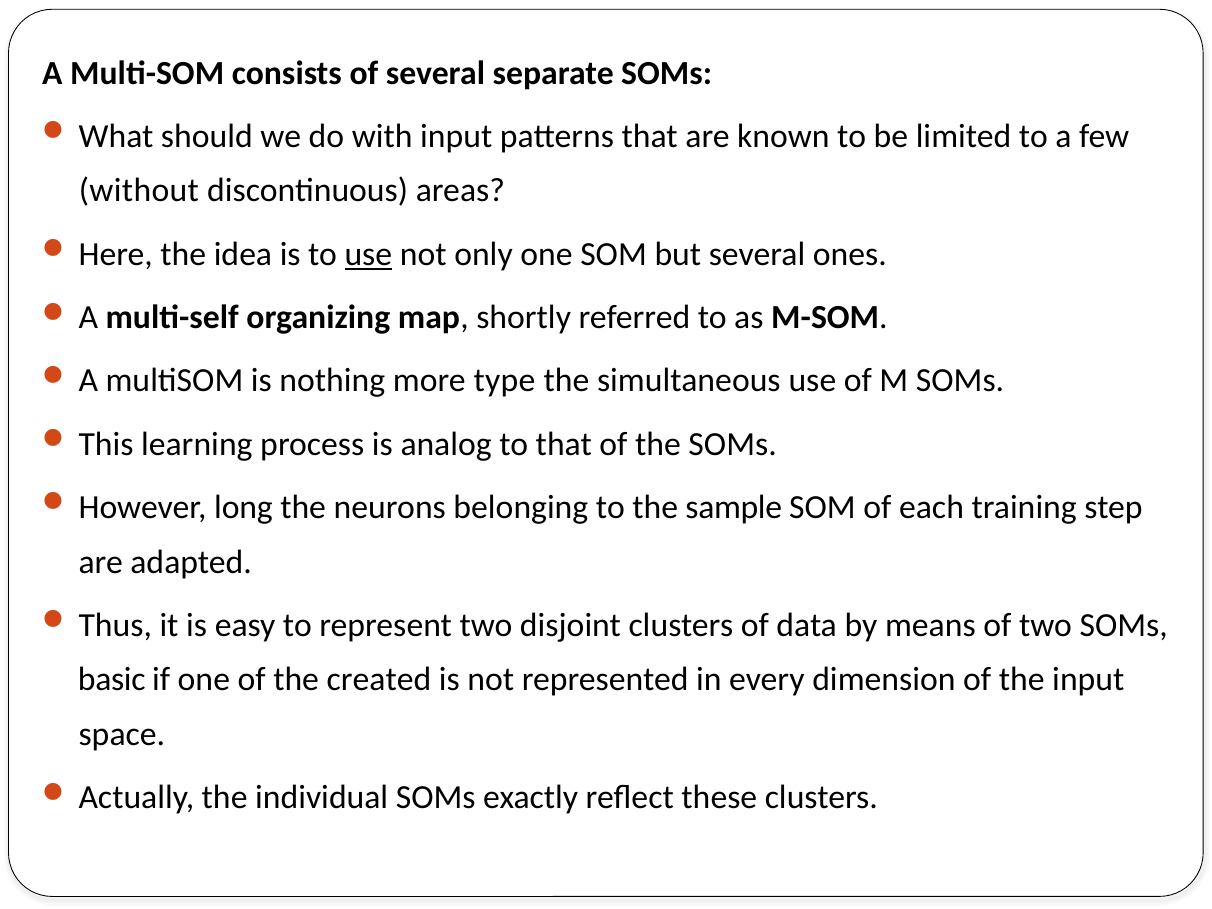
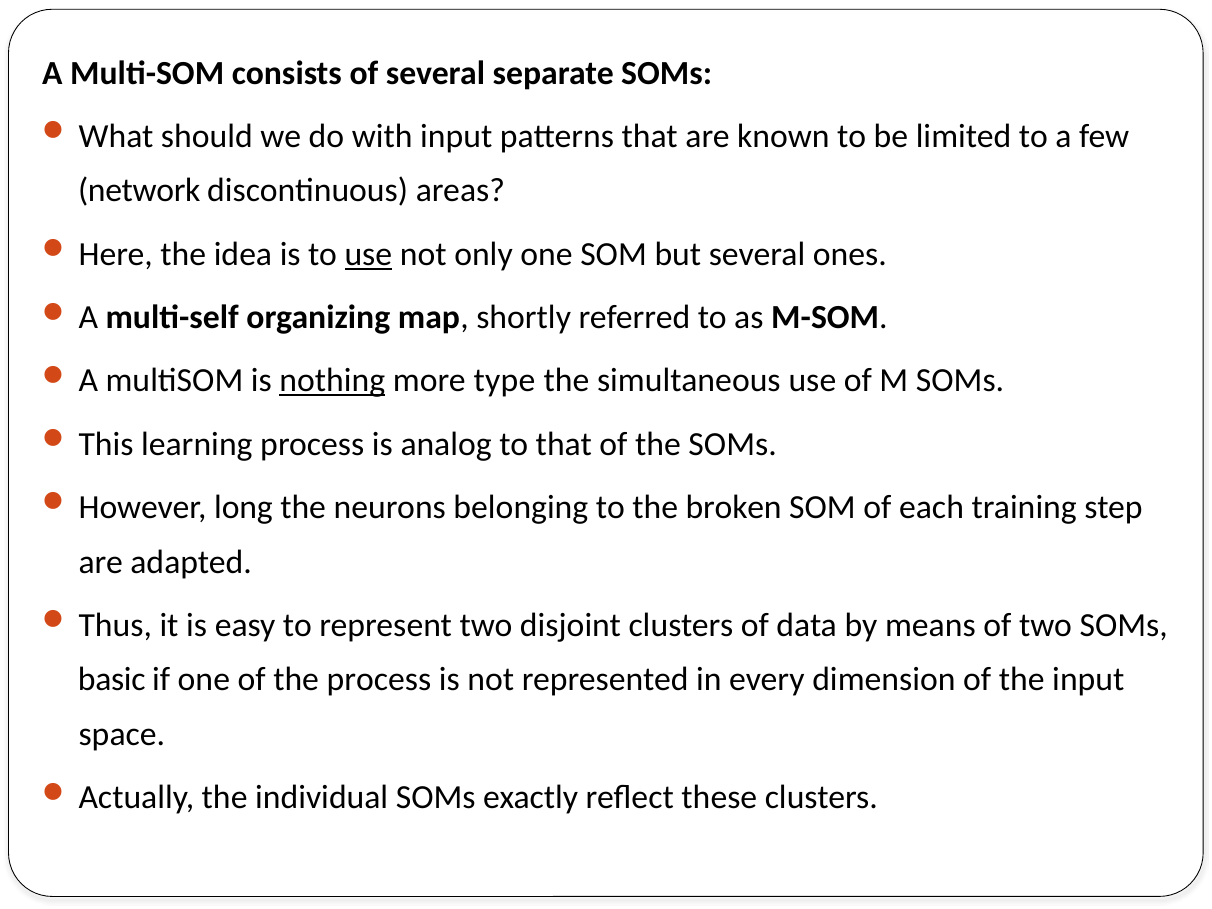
without: without -> network (139, 191)
nothing underline: none -> present (332, 381)
sample: sample -> broken (734, 507)
the created: created -> process (379, 680)
